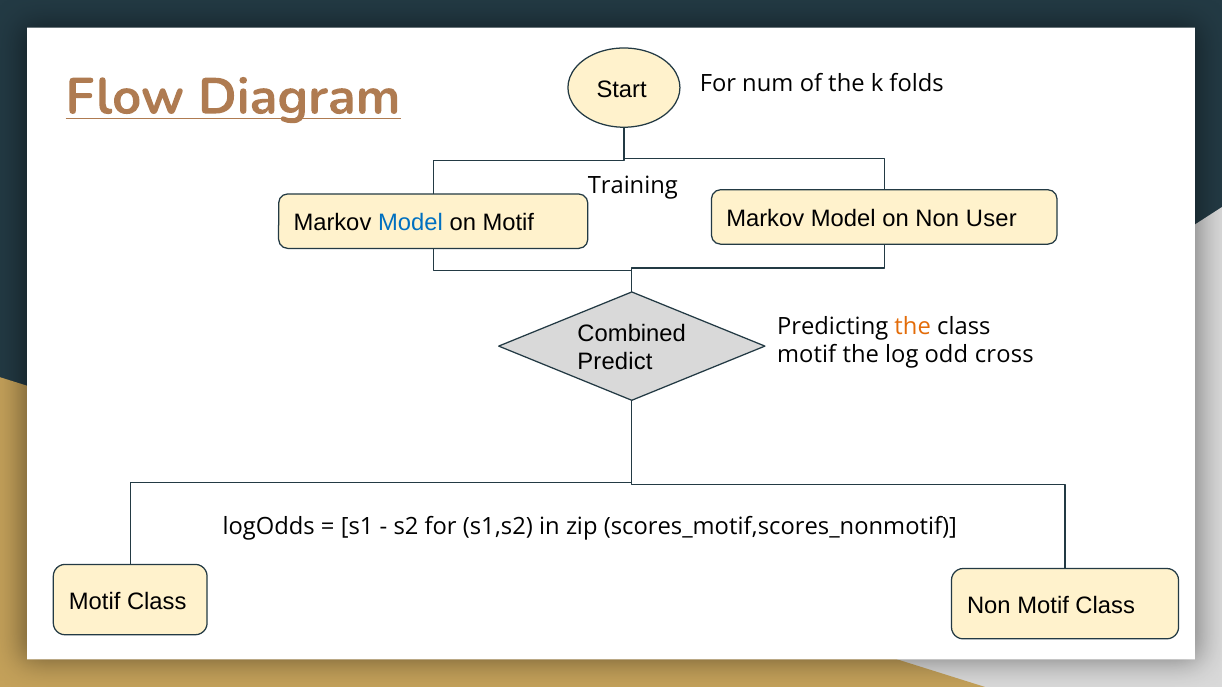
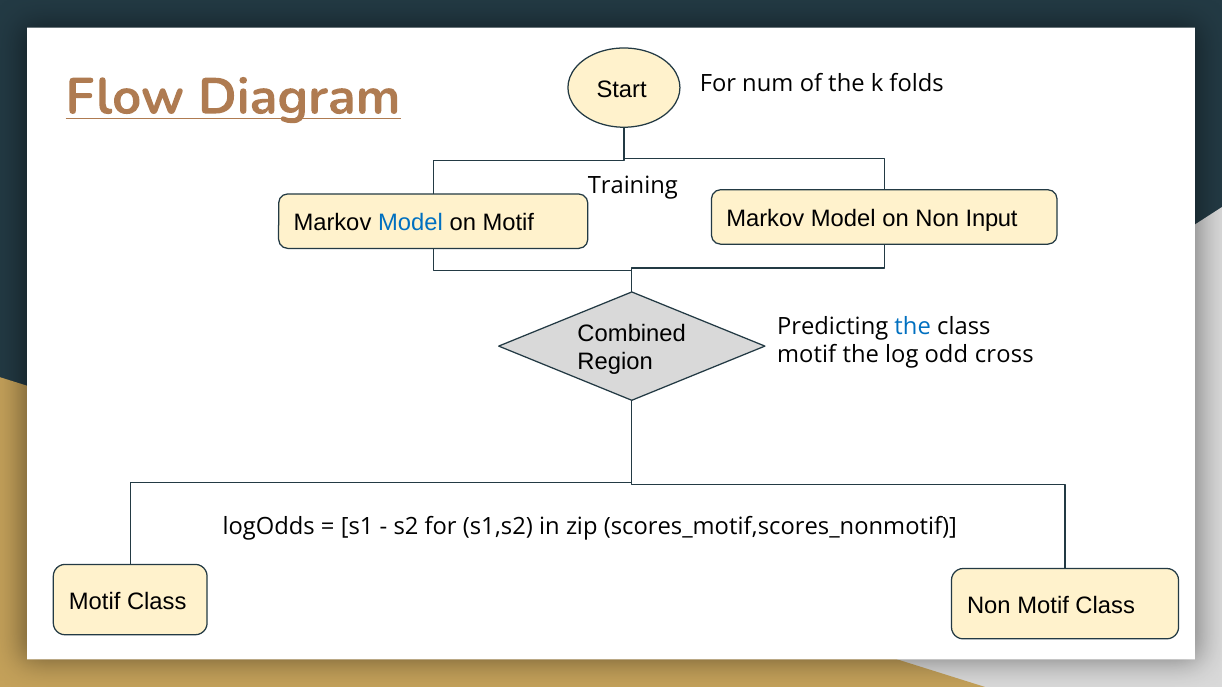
User: User -> Input (992, 219)
the colour: orange -> blue (913, 326)
Predict: Predict -> Region (615, 362)
